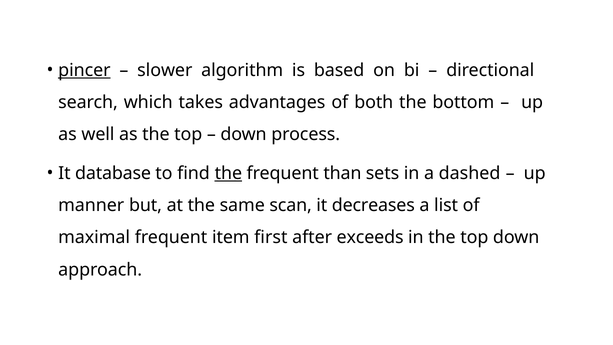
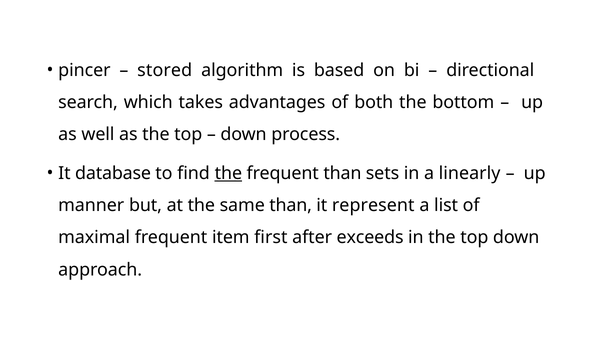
pincer underline: present -> none (84, 70)
slower: slower -> stored (165, 70)
dashed: dashed -> linearly (470, 173)
same scan: scan -> than (291, 205)
decreases: decreases -> represent (373, 205)
